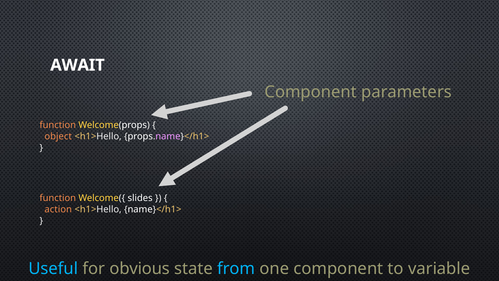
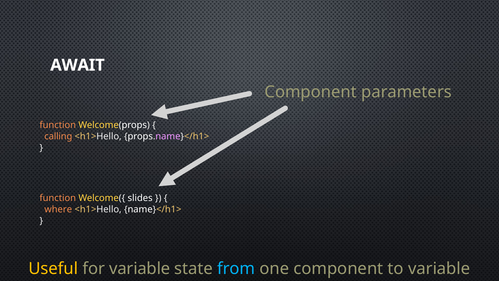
object: object -> calling (58, 136)
action: action -> where (58, 209)
Useful colour: light blue -> yellow (53, 268)
for obvious: obvious -> variable (140, 268)
